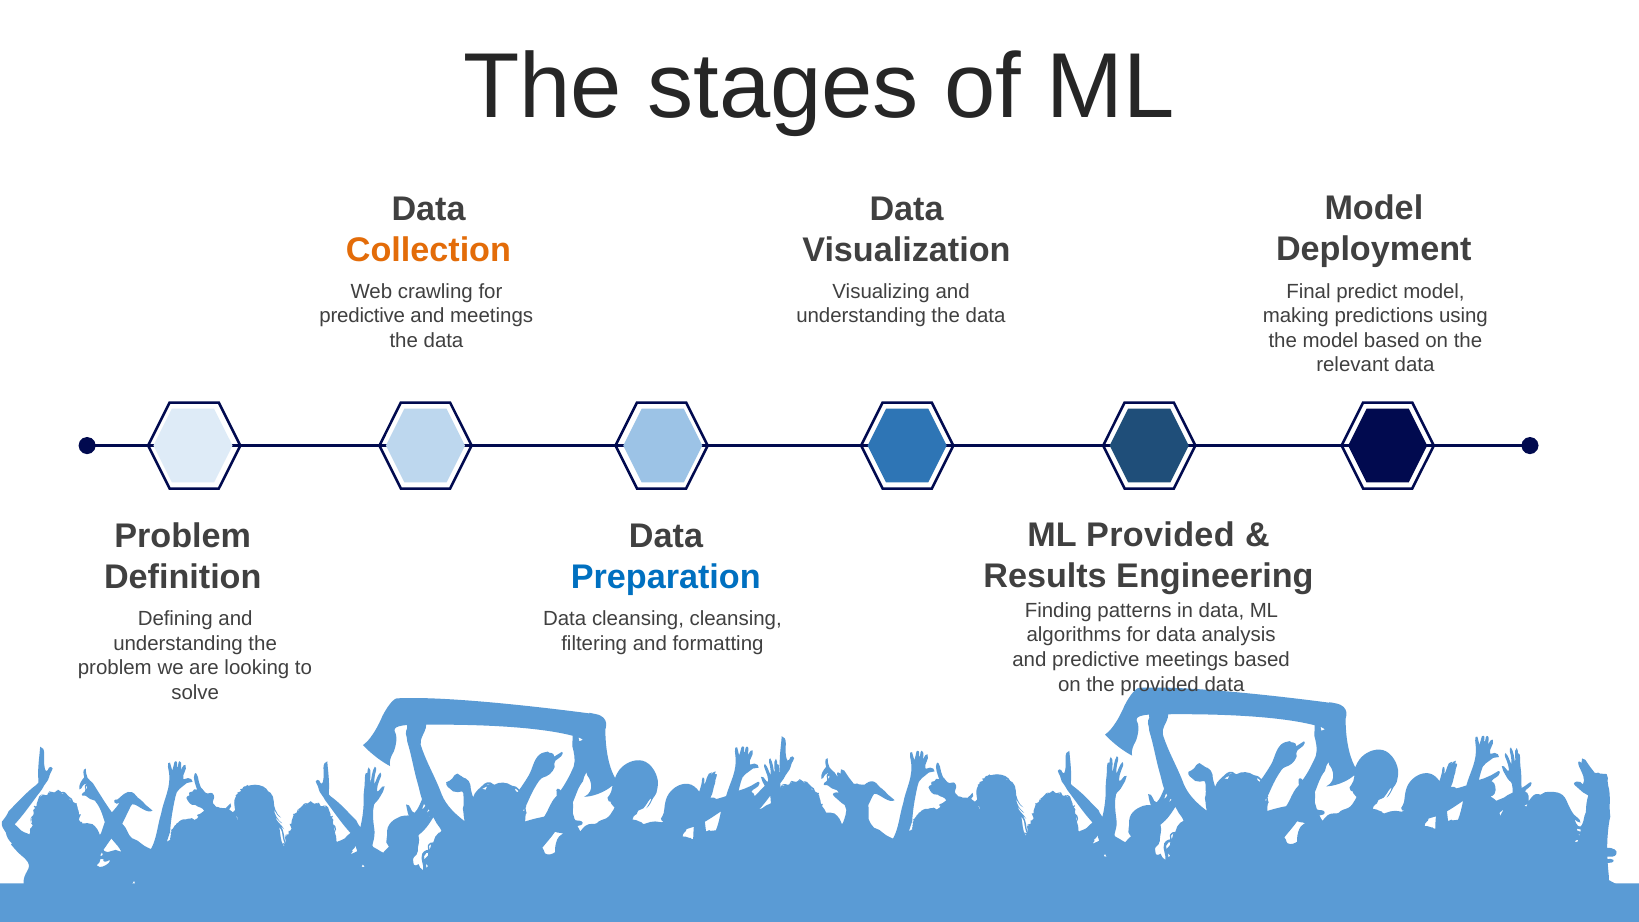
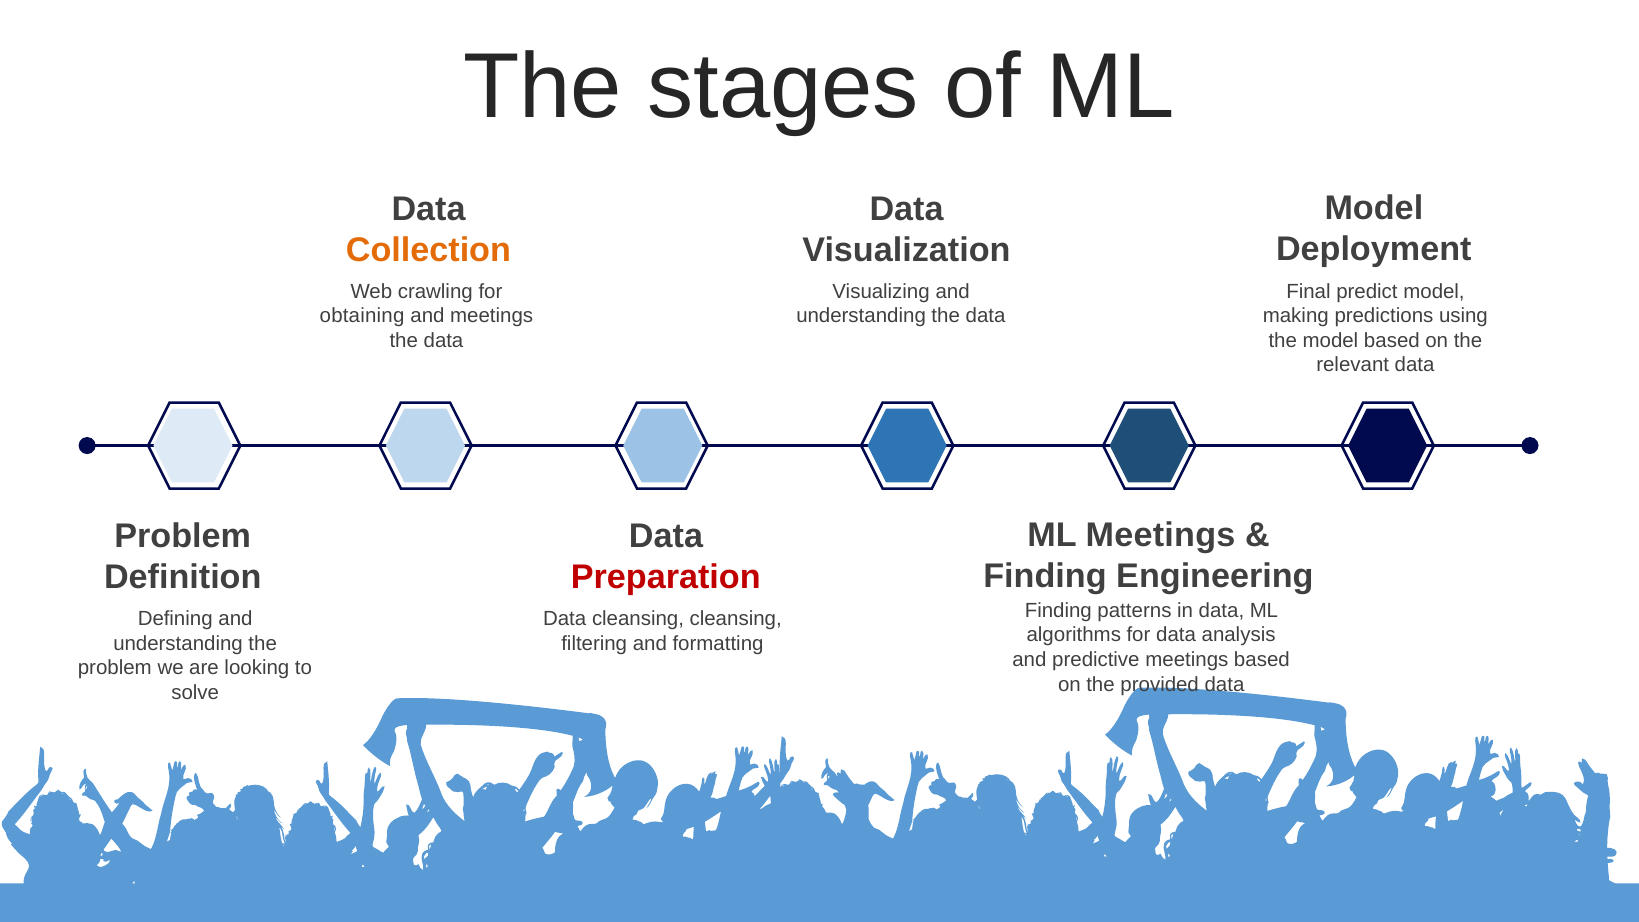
predictive: predictive -> obtaining (362, 316)
ML Provided: Provided -> Meetings (1160, 535)
Results: Results -> Finding (1045, 576)
Preparation colour: blue -> red (666, 577)
